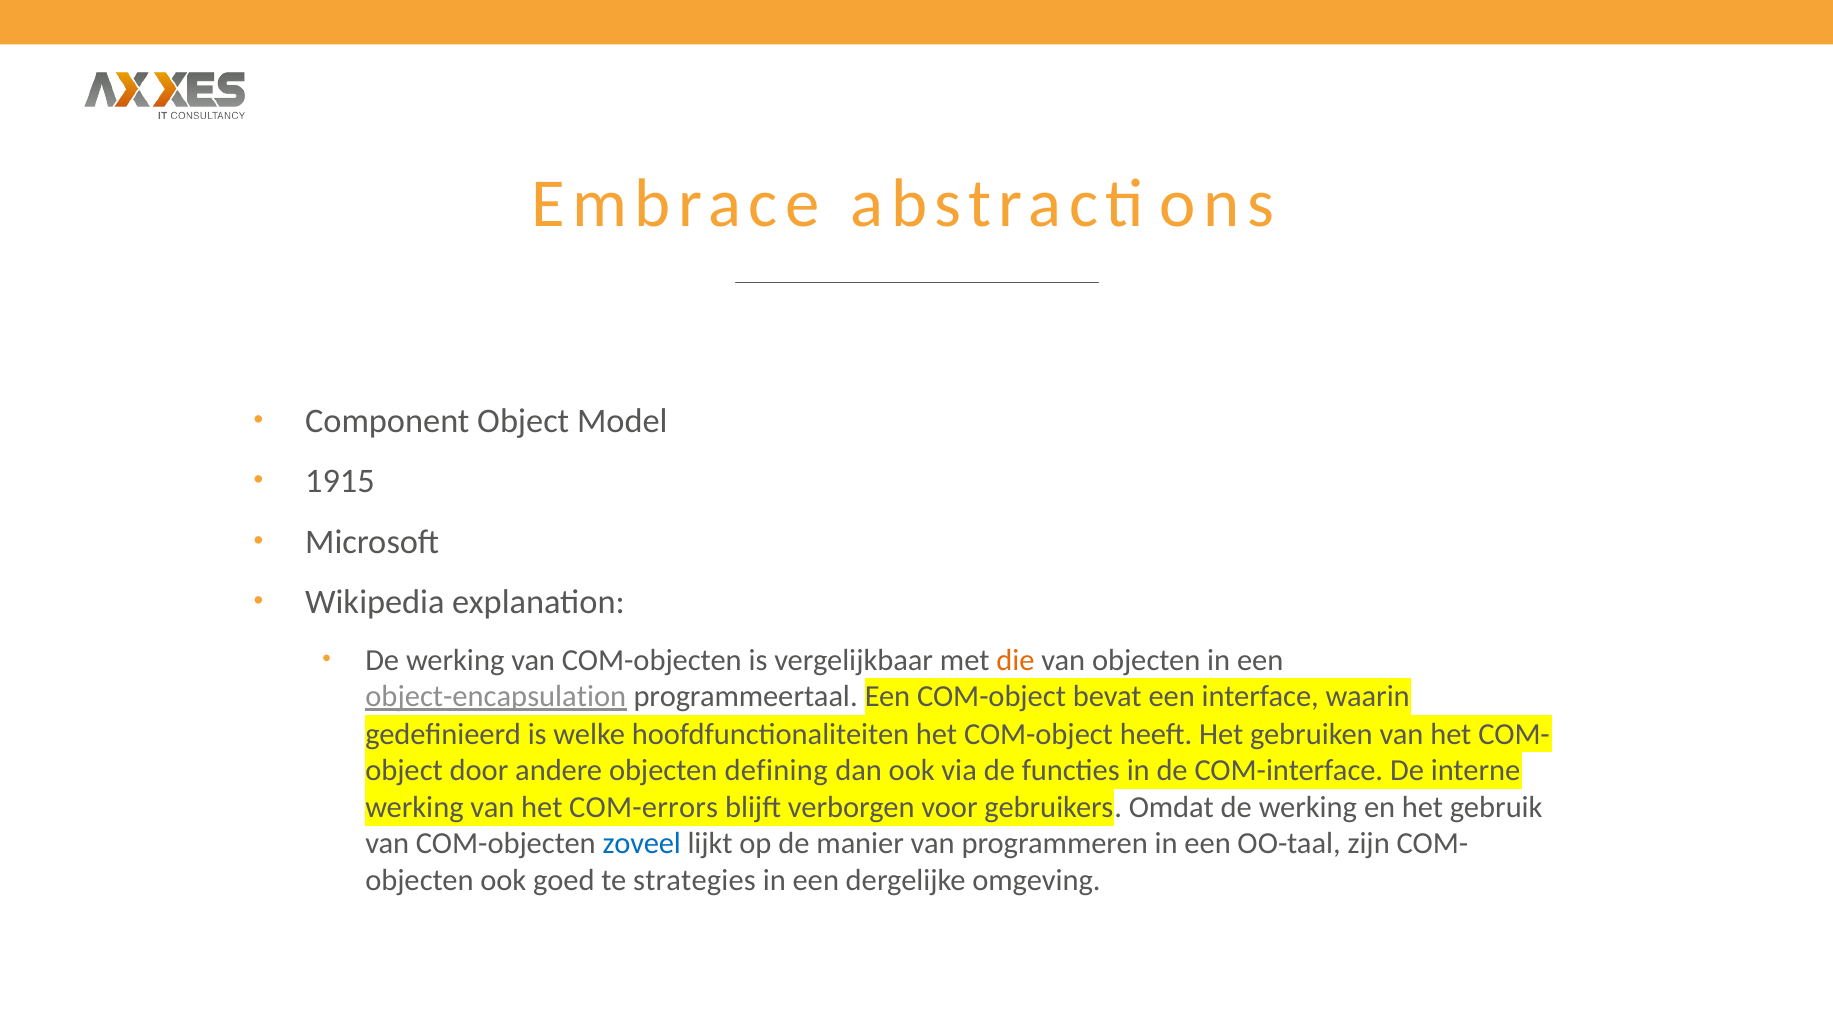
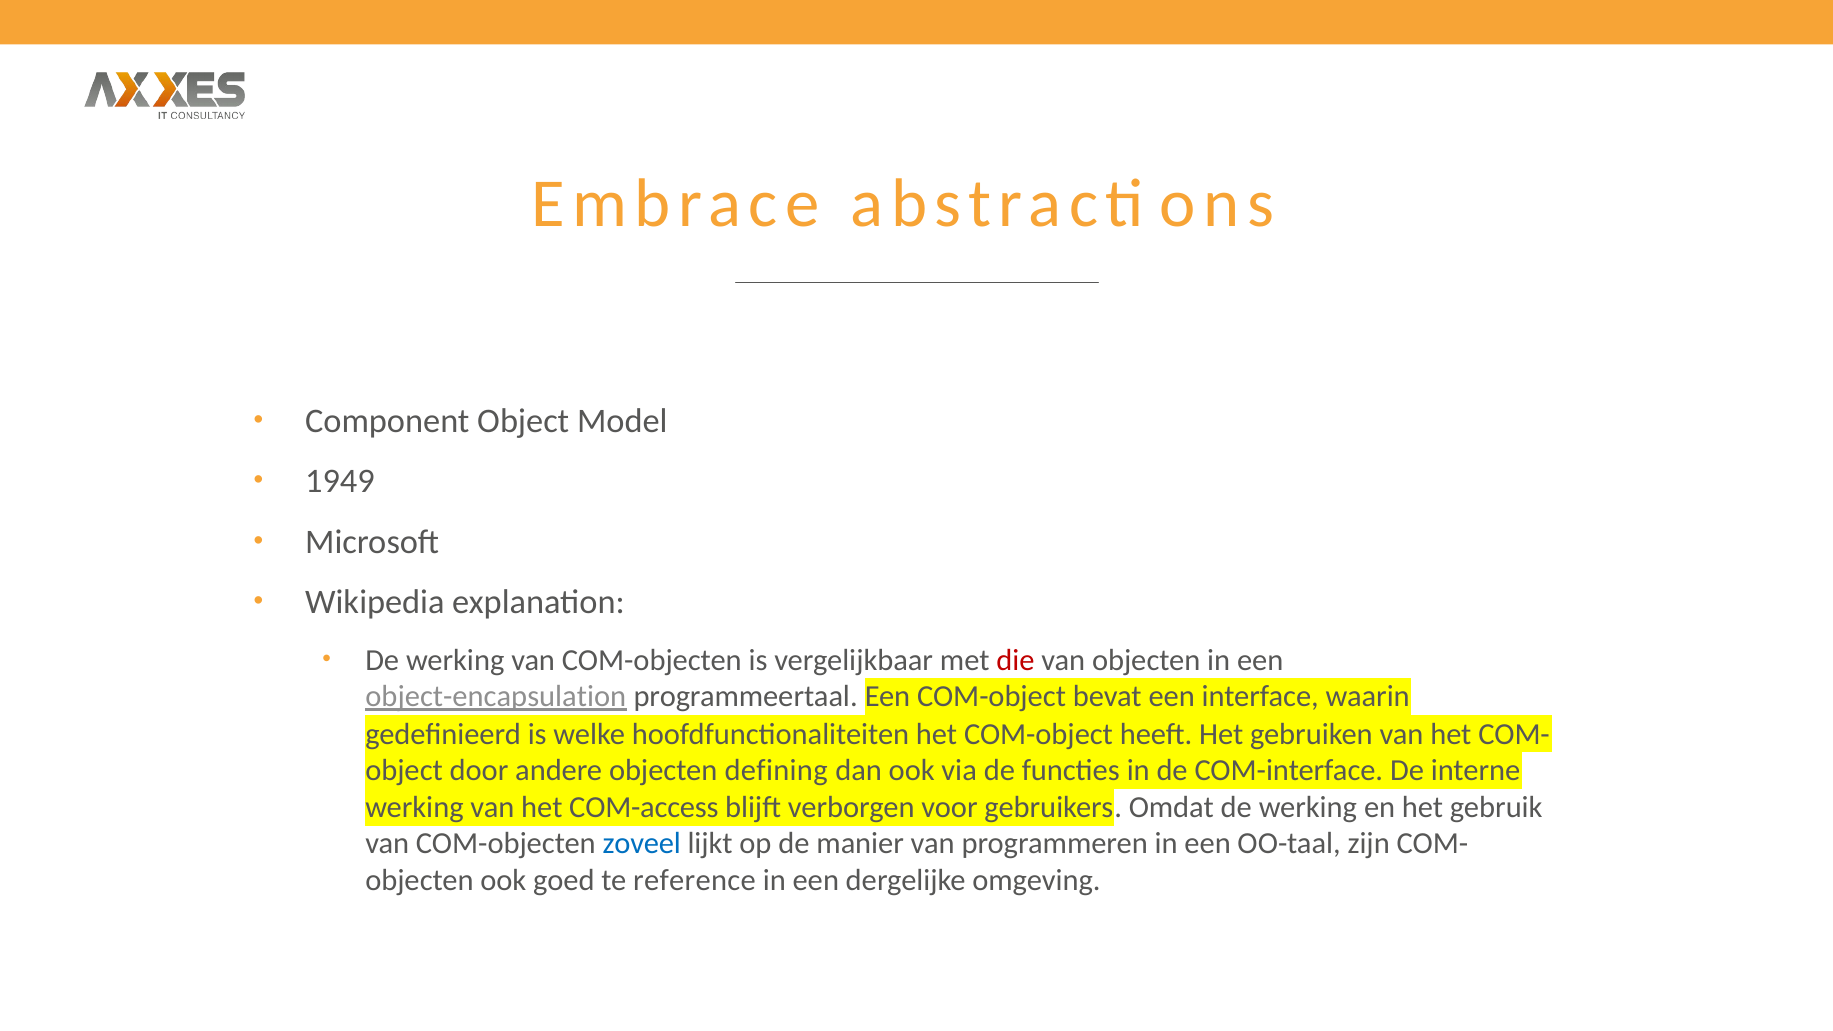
1915: 1915 -> 1949 (340, 482)
die colour: orange -> red (1015, 660)
COM-errors: COM-errors -> COM-access (644, 807)
strategies: strategies -> reference (694, 880)
